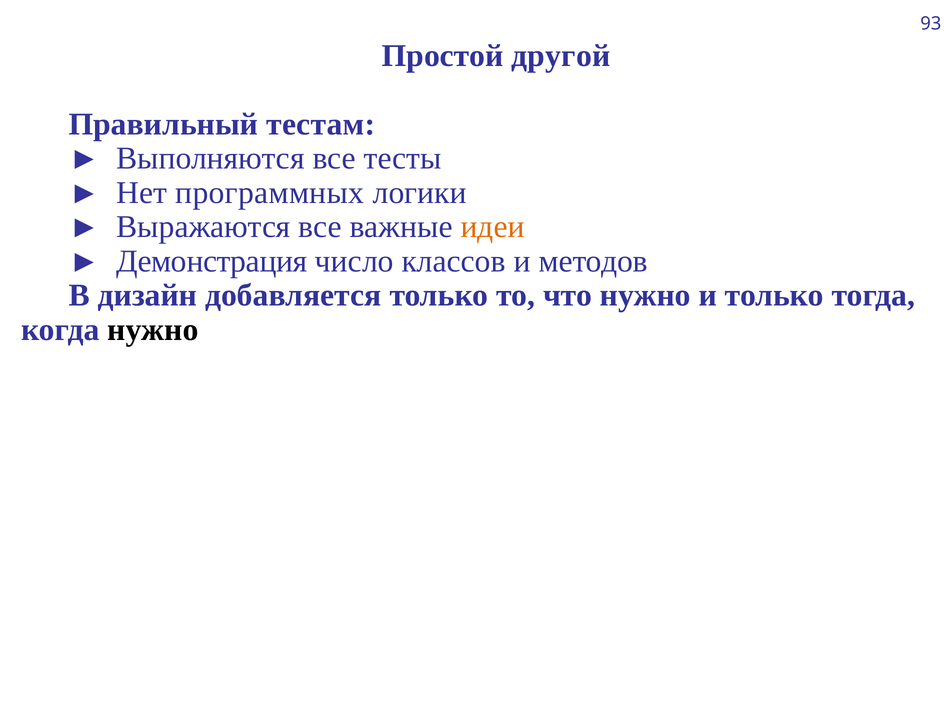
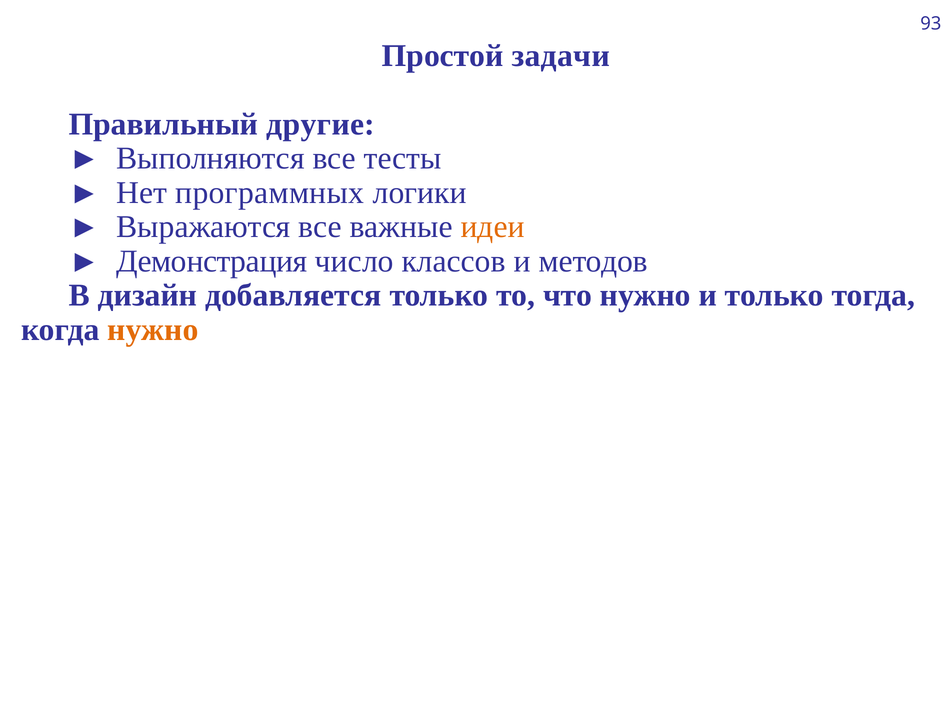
другой: другой -> задачи (561, 56)
тестам: тестам -> другие (321, 124)
нужно colour: black -> orange (153, 330)
